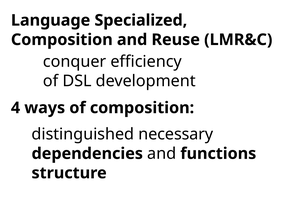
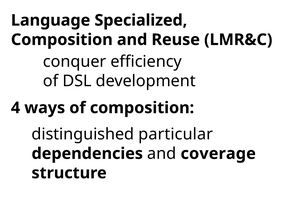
necessary: necessary -> particular (176, 134)
functions: functions -> coverage (218, 154)
